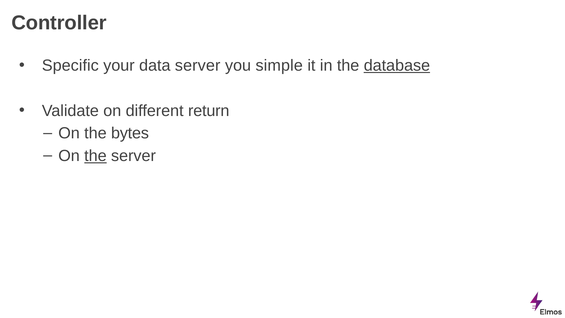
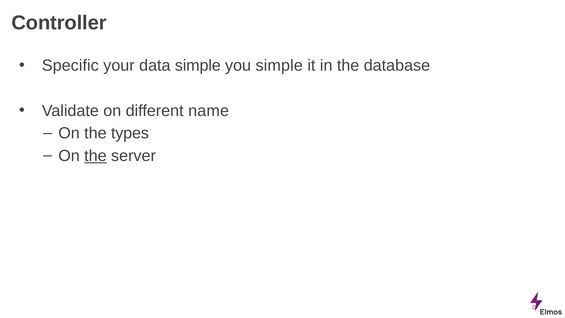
data server: server -> simple (198, 66)
database underline: present -> none (397, 66)
return: return -> name (209, 111)
bytes: bytes -> types (130, 133)
